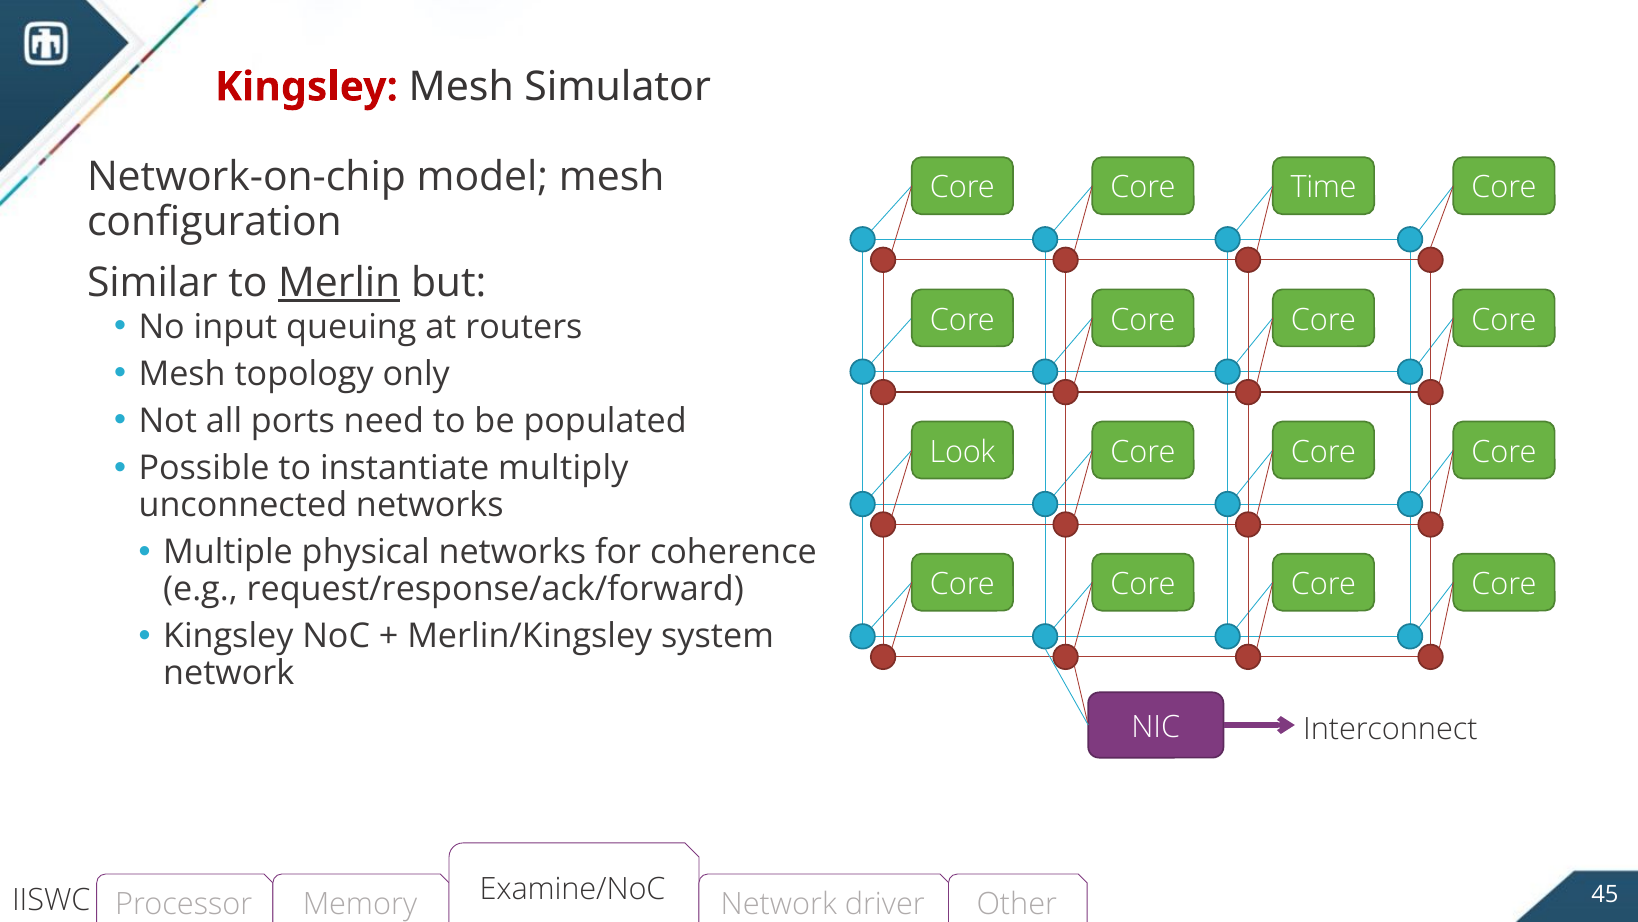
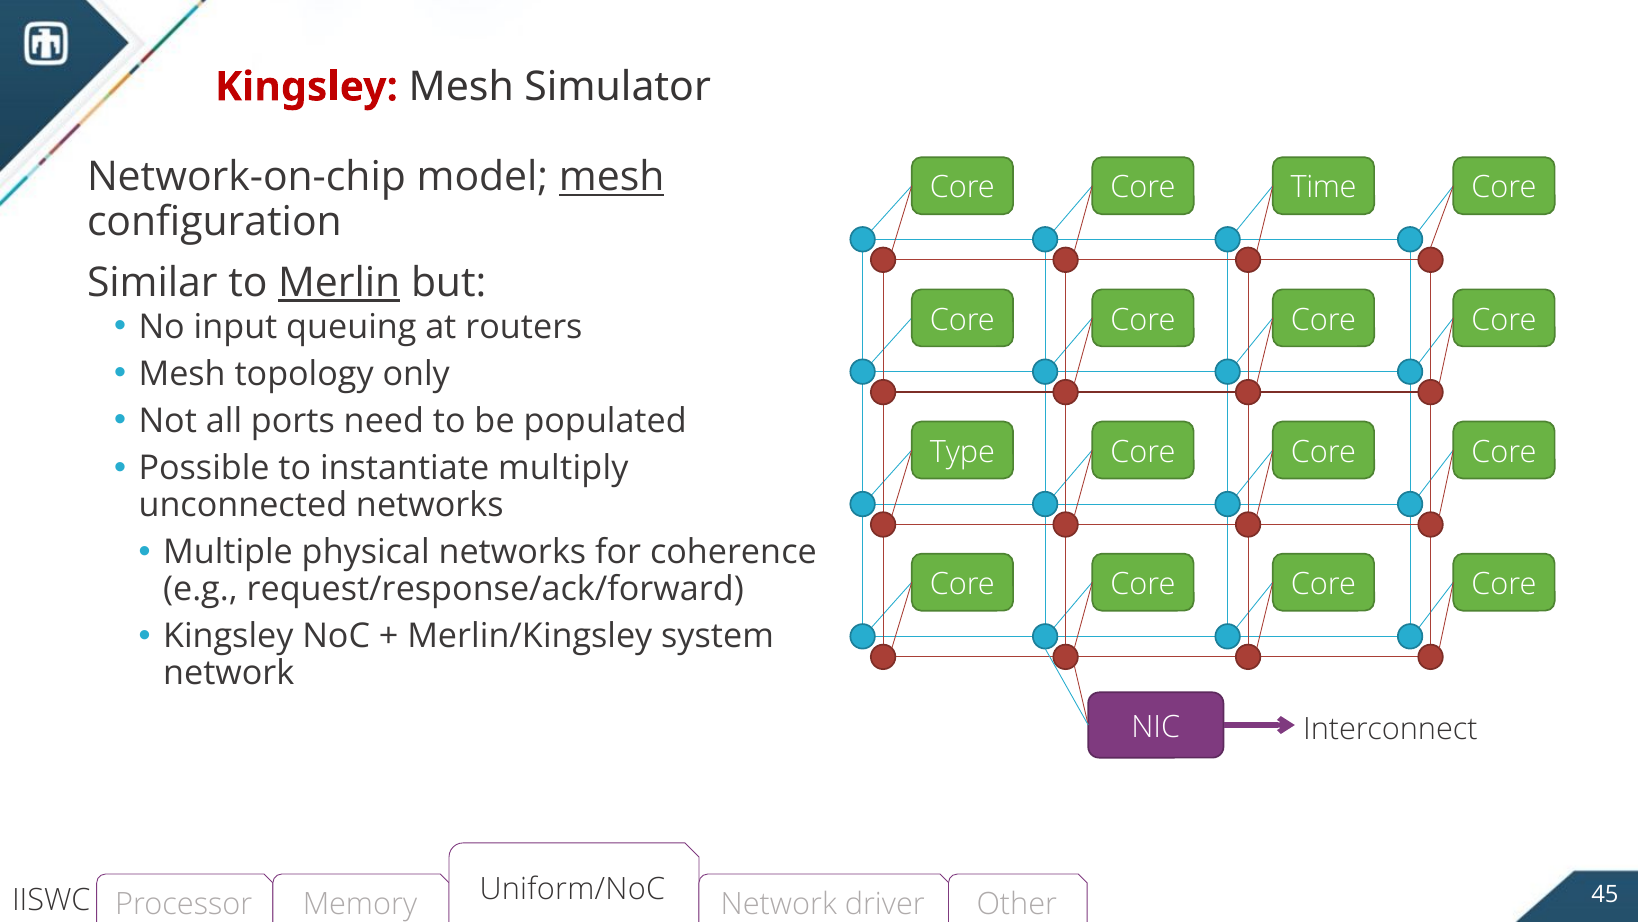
mesh underline: none -> present (612, 177)
Look: Look -> Type (962, 452)
Examine/NoC: Examine/NoC -> Uniform/NoC (572, 888)
